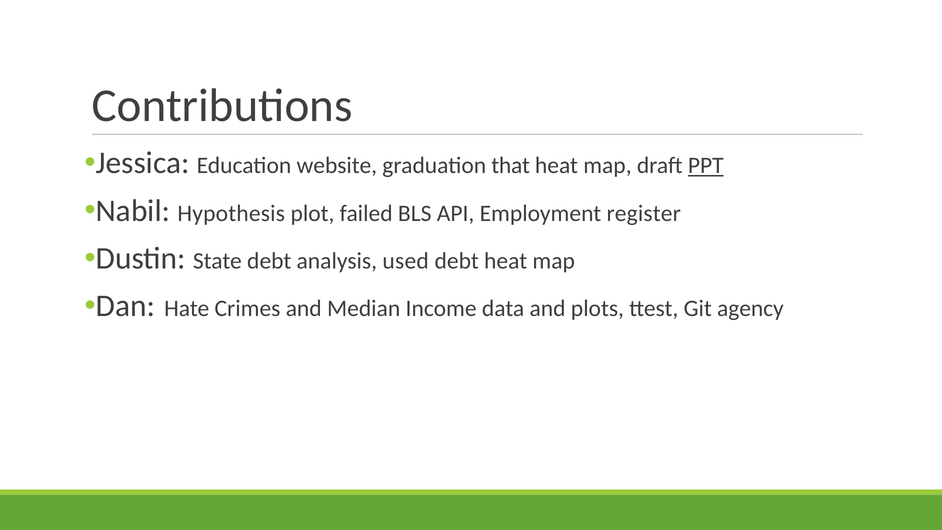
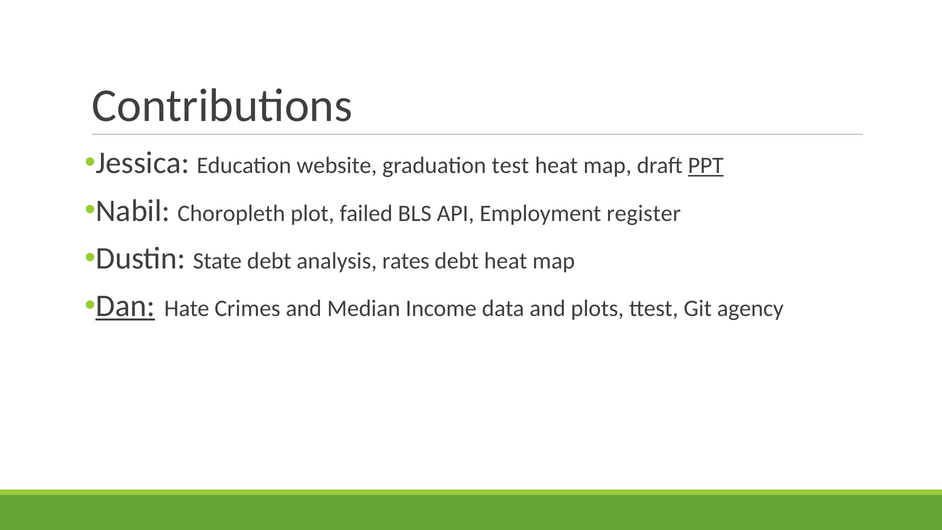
that: that -> test (510, 166)
Hypothesis: Hypothesis -> Choropleth (231, 213)
used: used -> rates (406, 261)
Dan underline: none -> present (125, 306)
